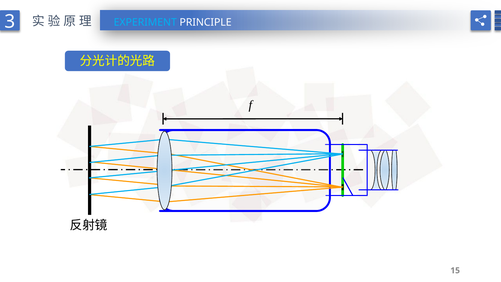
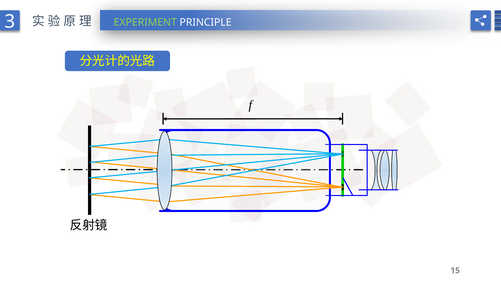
EXPERIMENT colour: light blue -> light green (145, 22)
